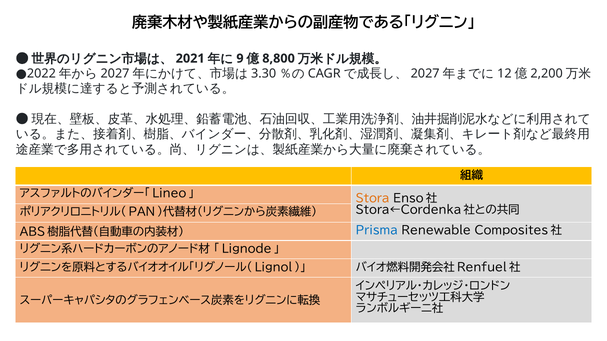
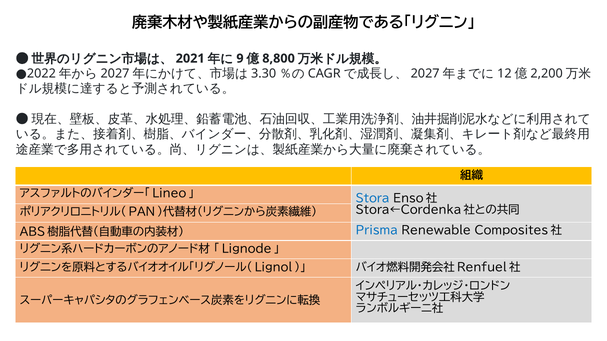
Stora colour: orange -> blue (373, 199)
